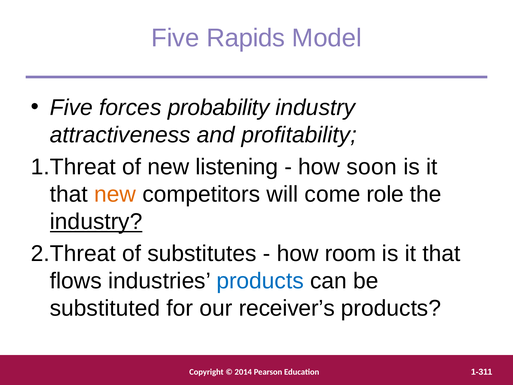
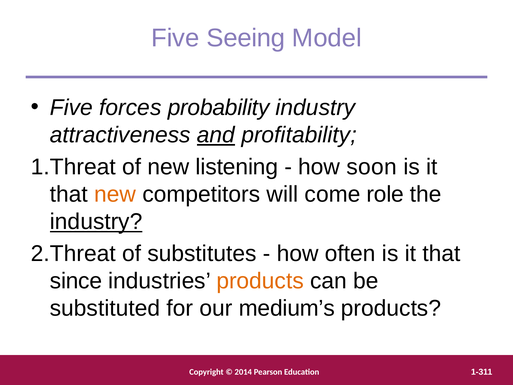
Rapids: Rapids -> Seeing (246, 38)
and underline: none -> present (216, 135)
room: room -> often (350, 254)
flows: flows -> since (76, 281)
products colour: blue -> orange (260, 281)
receiver’s: receiver’s -> medium’s (287, 308)
